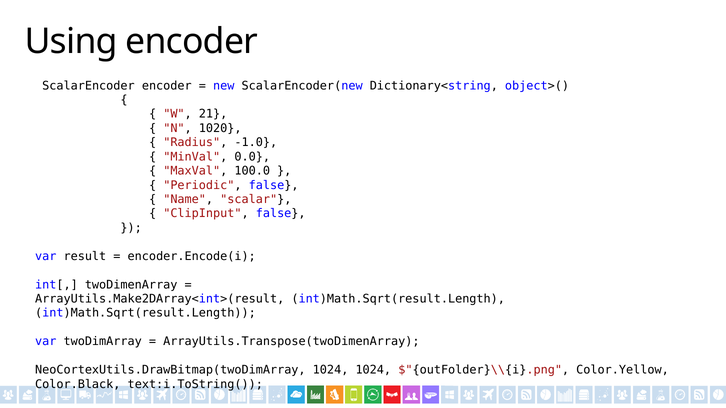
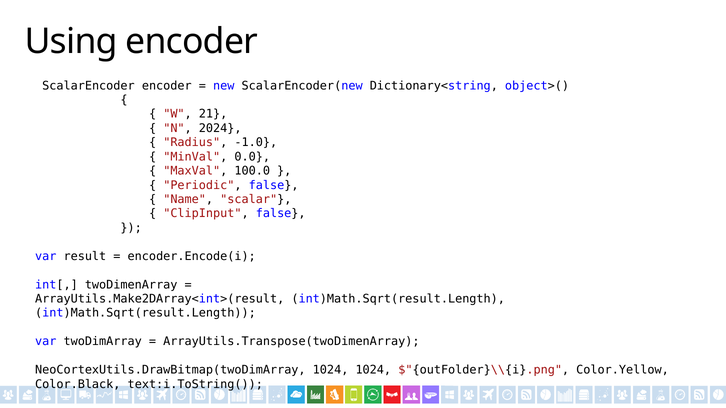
1020: 1020 -> 2024 (220, 128)
